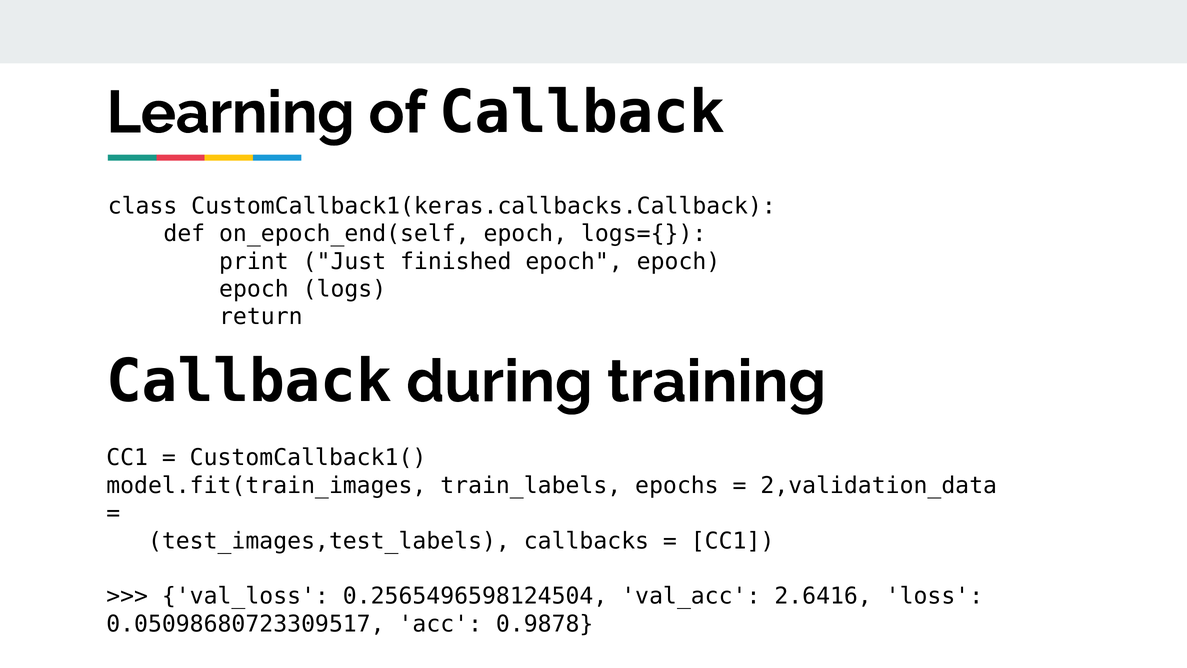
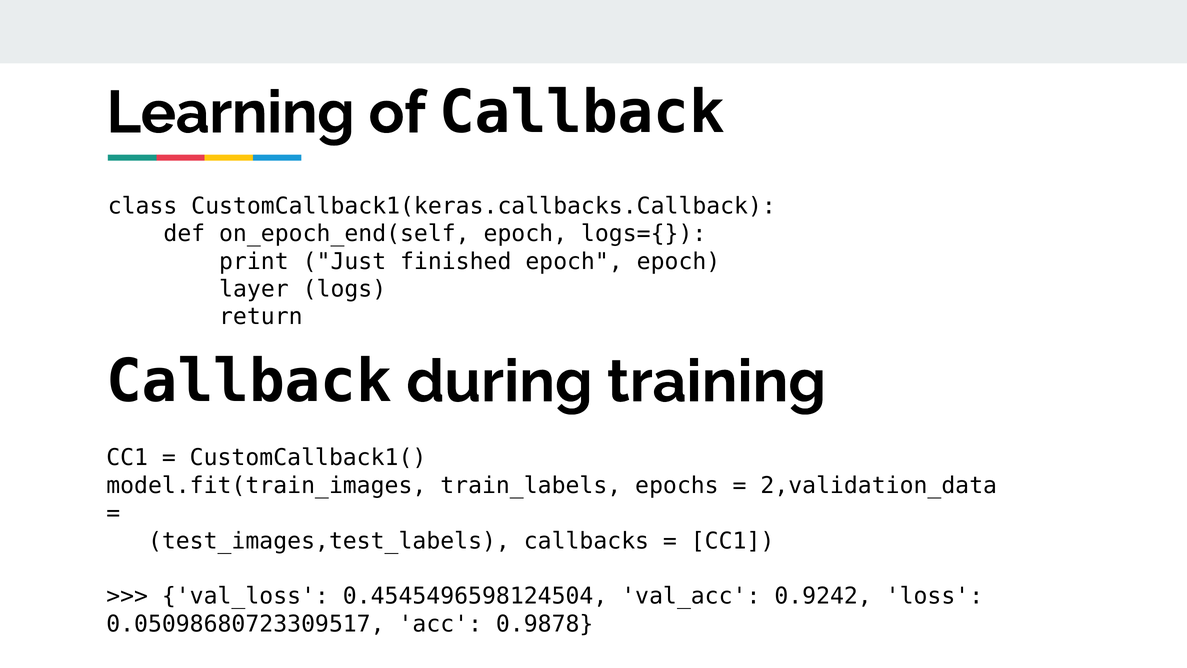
epoch: epoch -> layer (254, 289)
0.2565496598124504: 0.2565496598124504 -> 0.4545496598124504 (475, 596)
2.6416: 2.6416 -> 0.9242 (823, 596)
